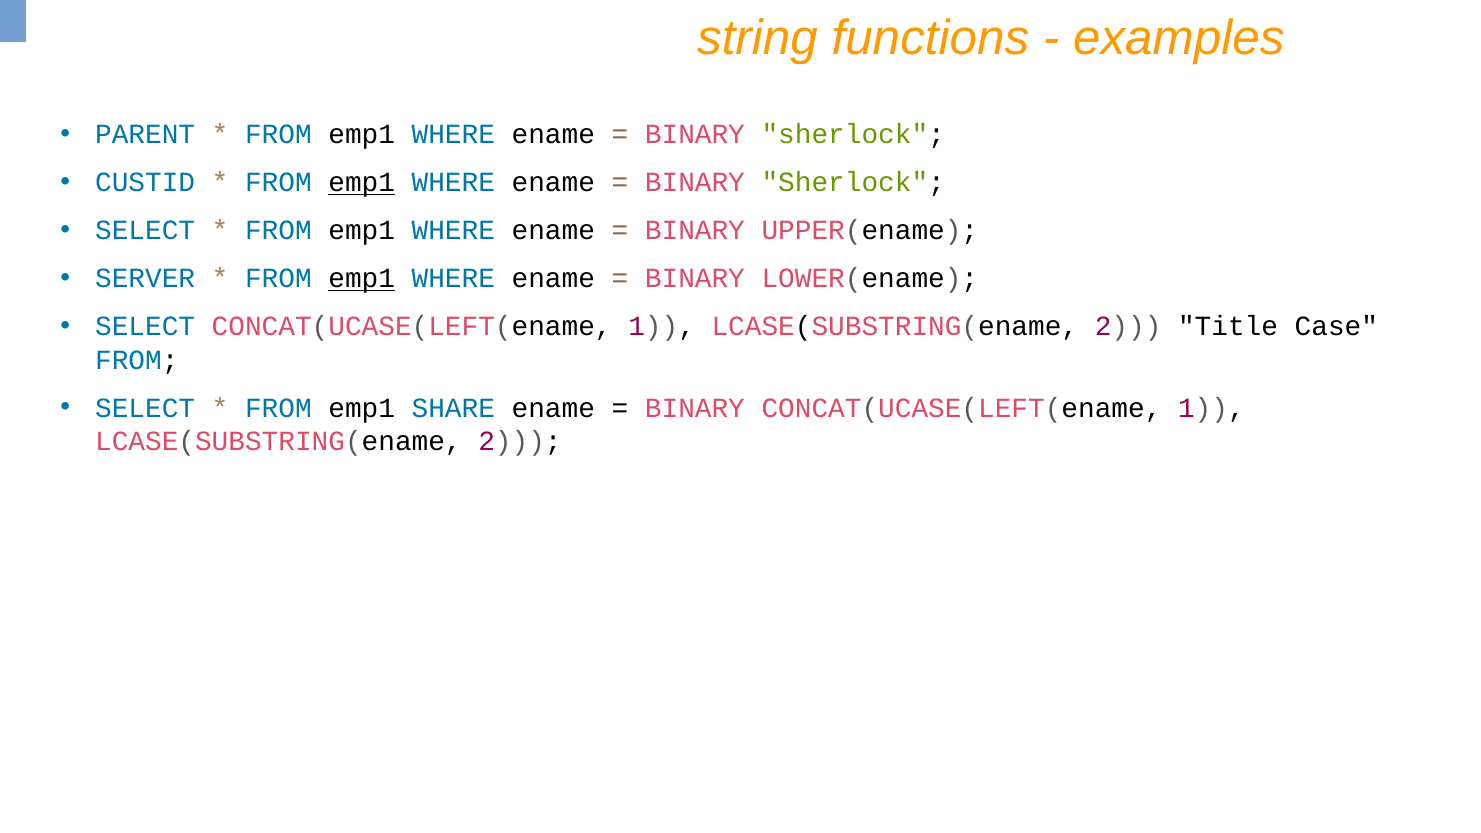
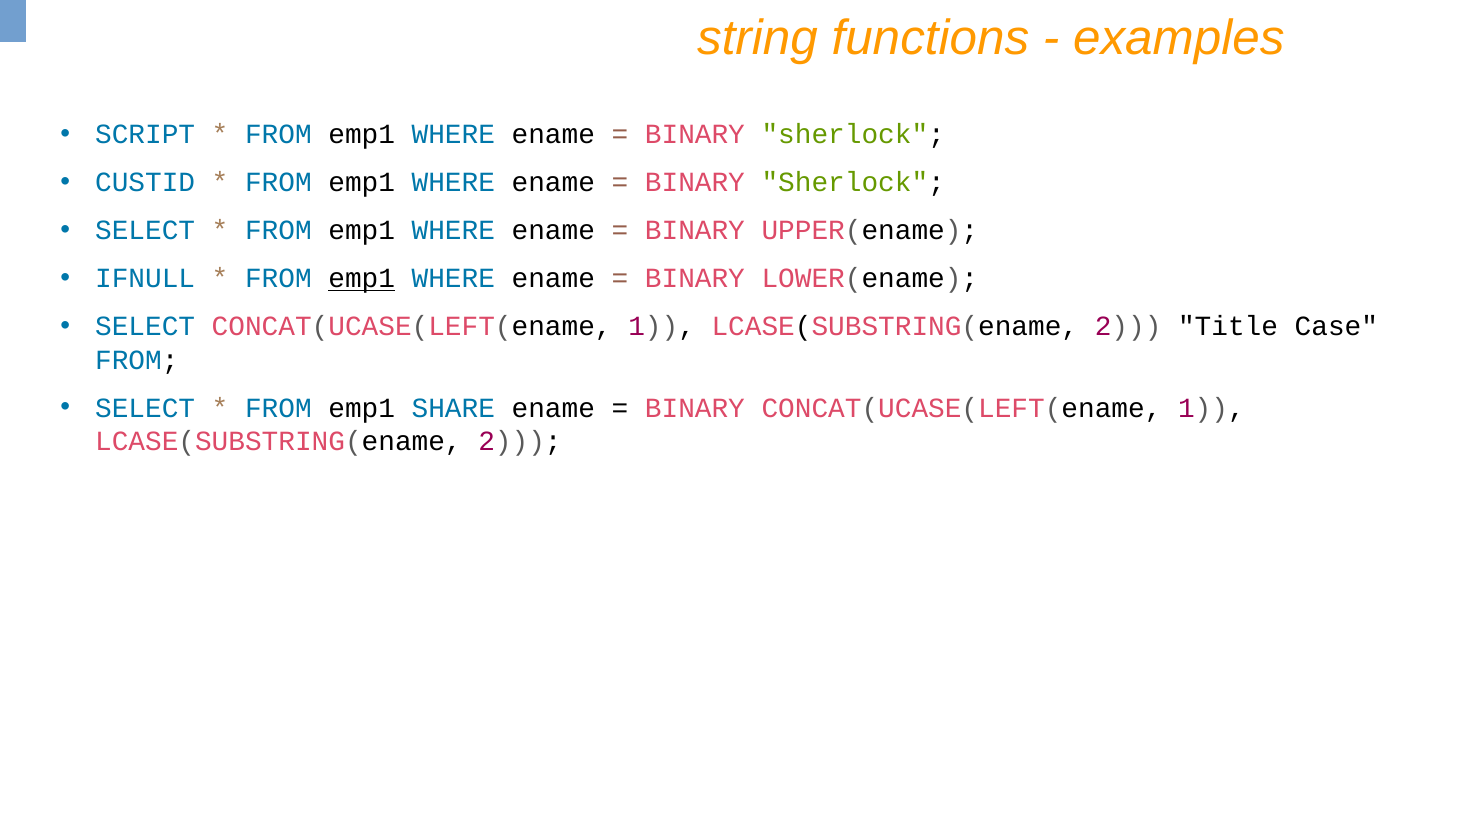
PARENT: PARENT -> SCRIPT (145, 134)
emp1 underline: present -> none (362, 183)
SERVER: SERVER -> IFNULL (145, 279)
